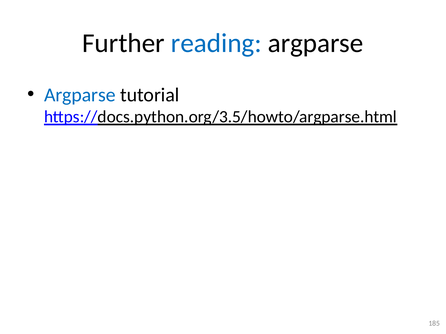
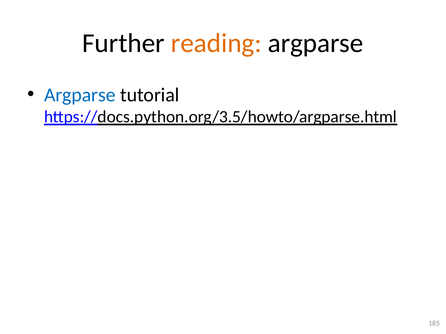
reading colour: blue -> orange (216, 43)
